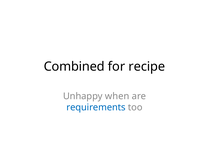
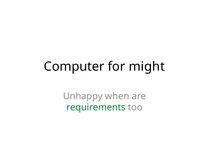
Combined: Combined -> Computer (74, 66)
recipe: recipe -> might (147, 66)
requirements colour: blue -> green (96, 107)
